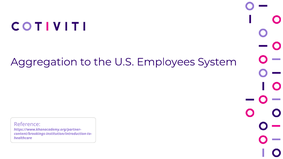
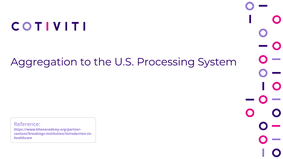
Employees: Employees -> Processing (166, 62)
